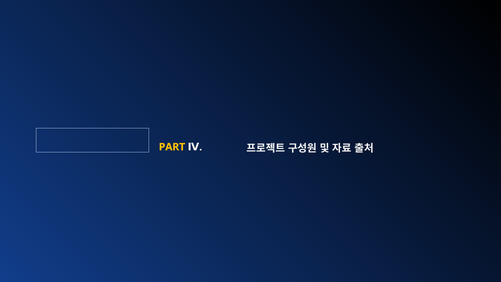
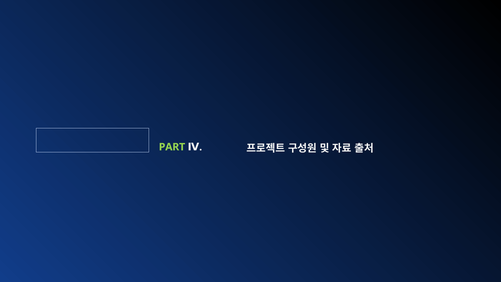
PART colour: yellow -> light green (172, 147)
